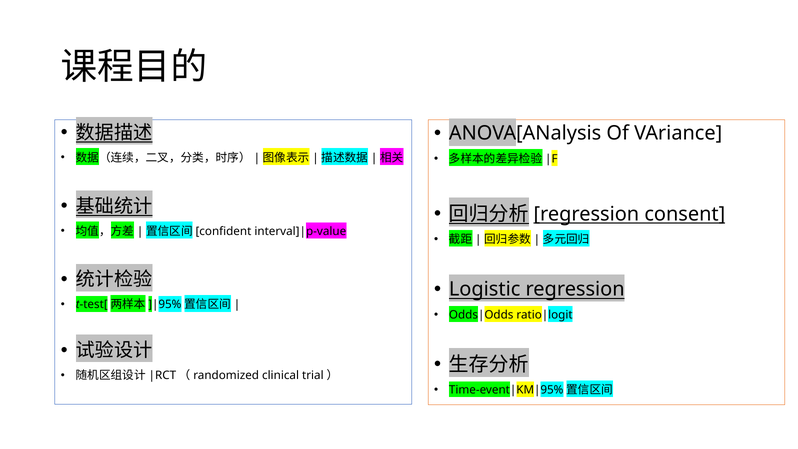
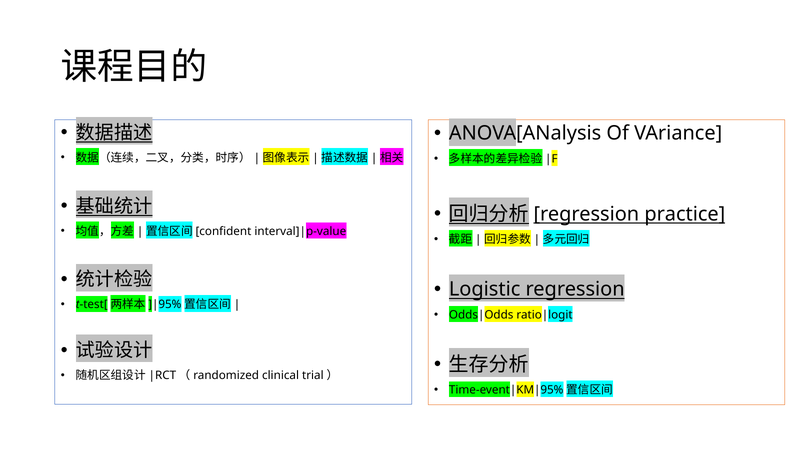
consent: consent -> practice (685, 214)
